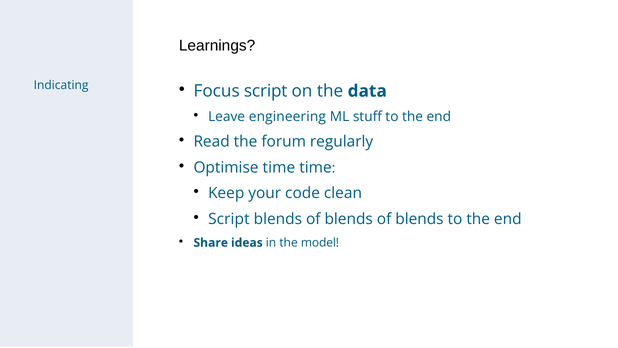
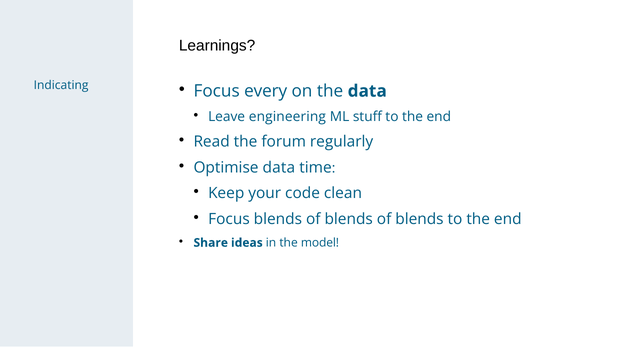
Focus script: script -> every (266, 91)
Optimise time: time -> data (279, 167)
Script: Script -> Focus (229, 219)
